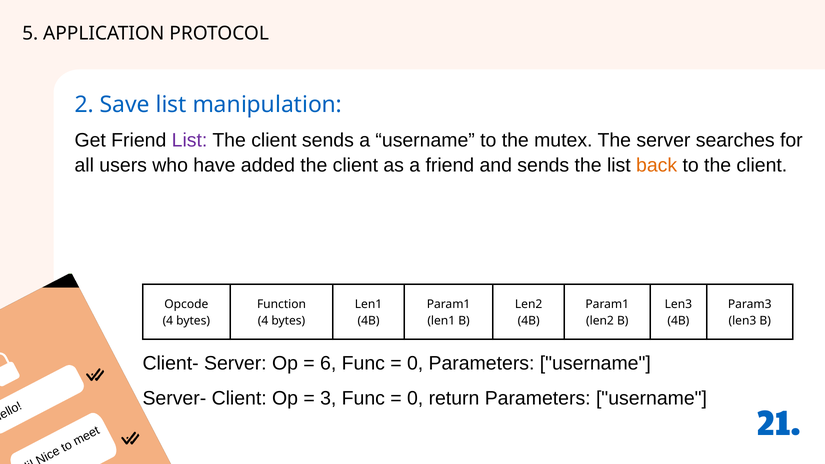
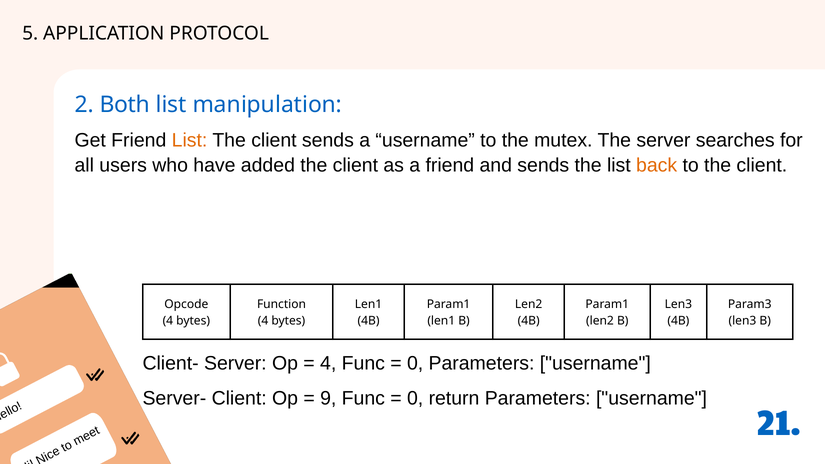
Save: Save -> Both (125, 105)
List colour: purple -> orange (190, 140)
6: 6 -> 4 (328, 364)
3: 3 -> 9 (328, 398)
